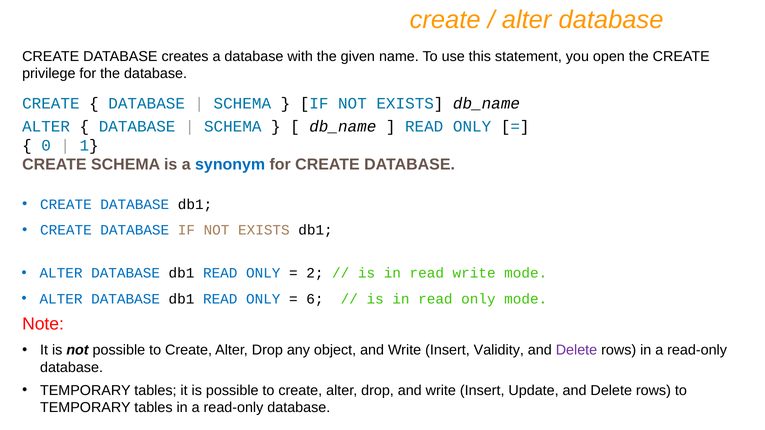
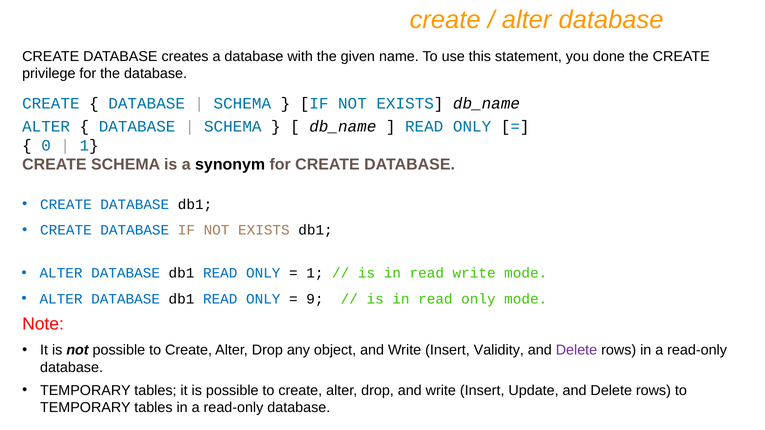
open: open -> done (609, 57)
synonym colour: blue -> black (230, 165)
2: 2 -> 1 (315, 273)
6: 6 -> 9 (315, 299)
